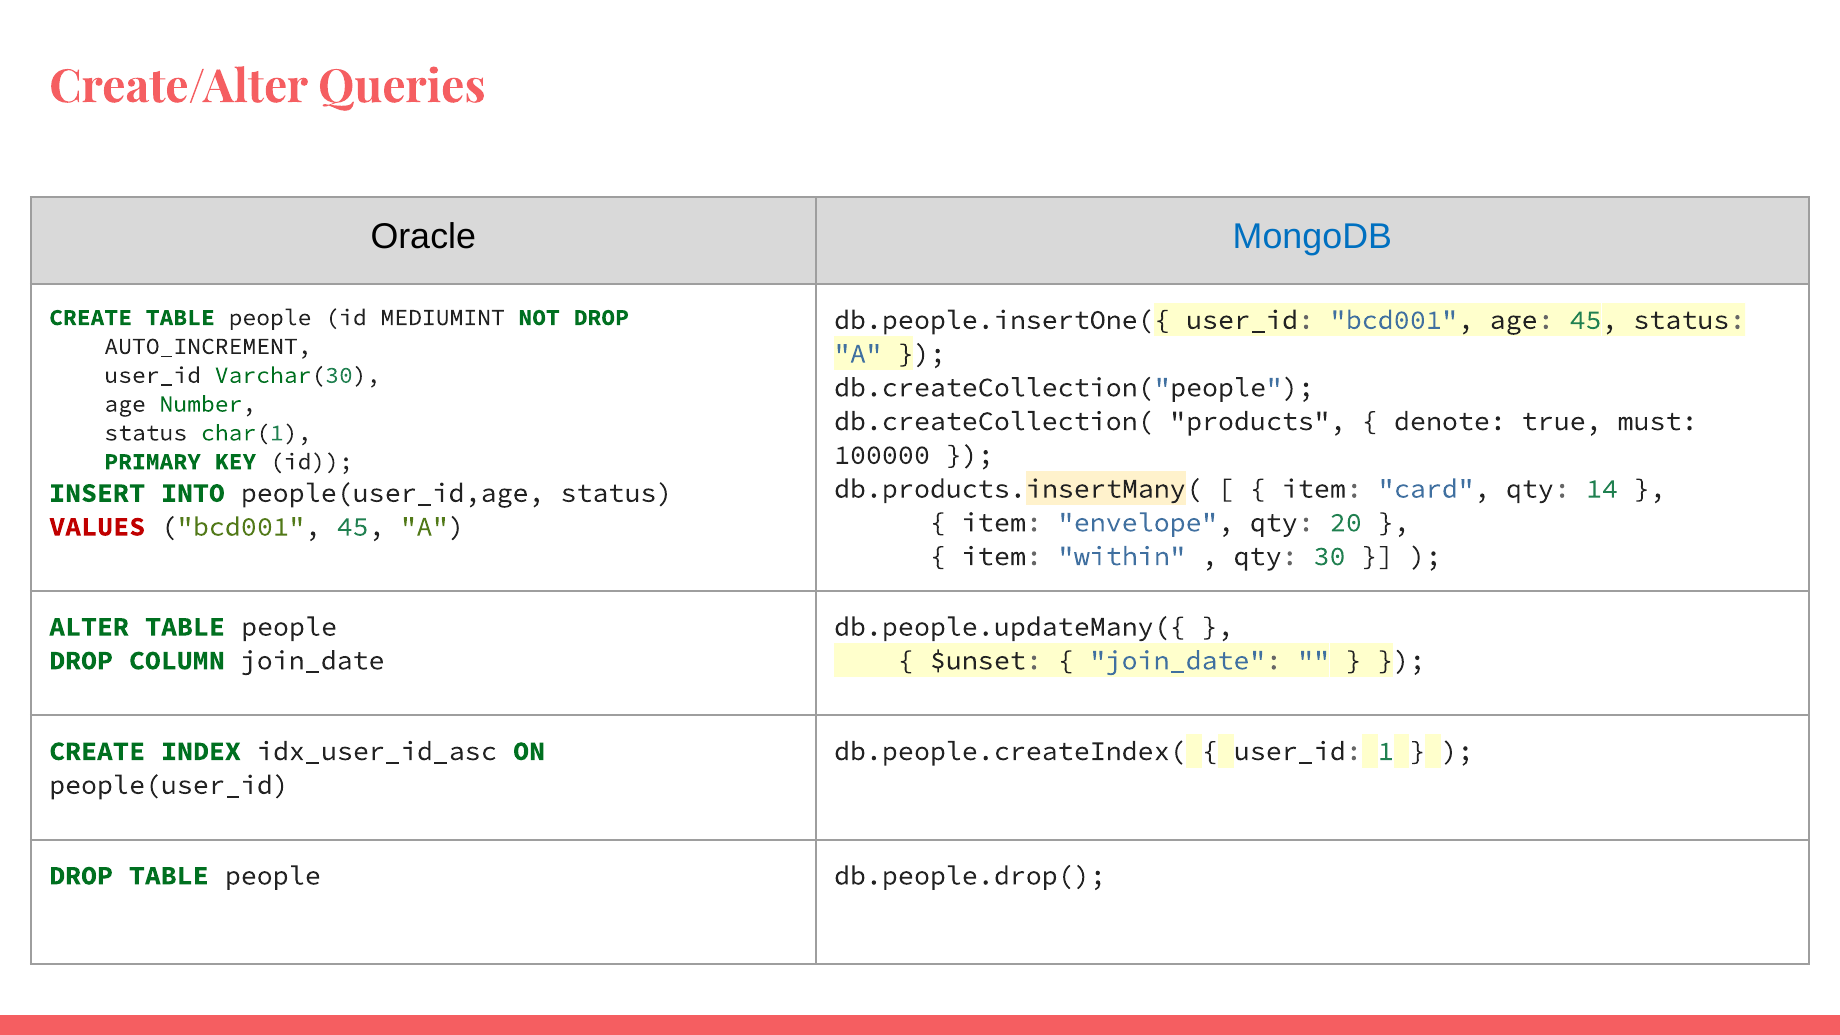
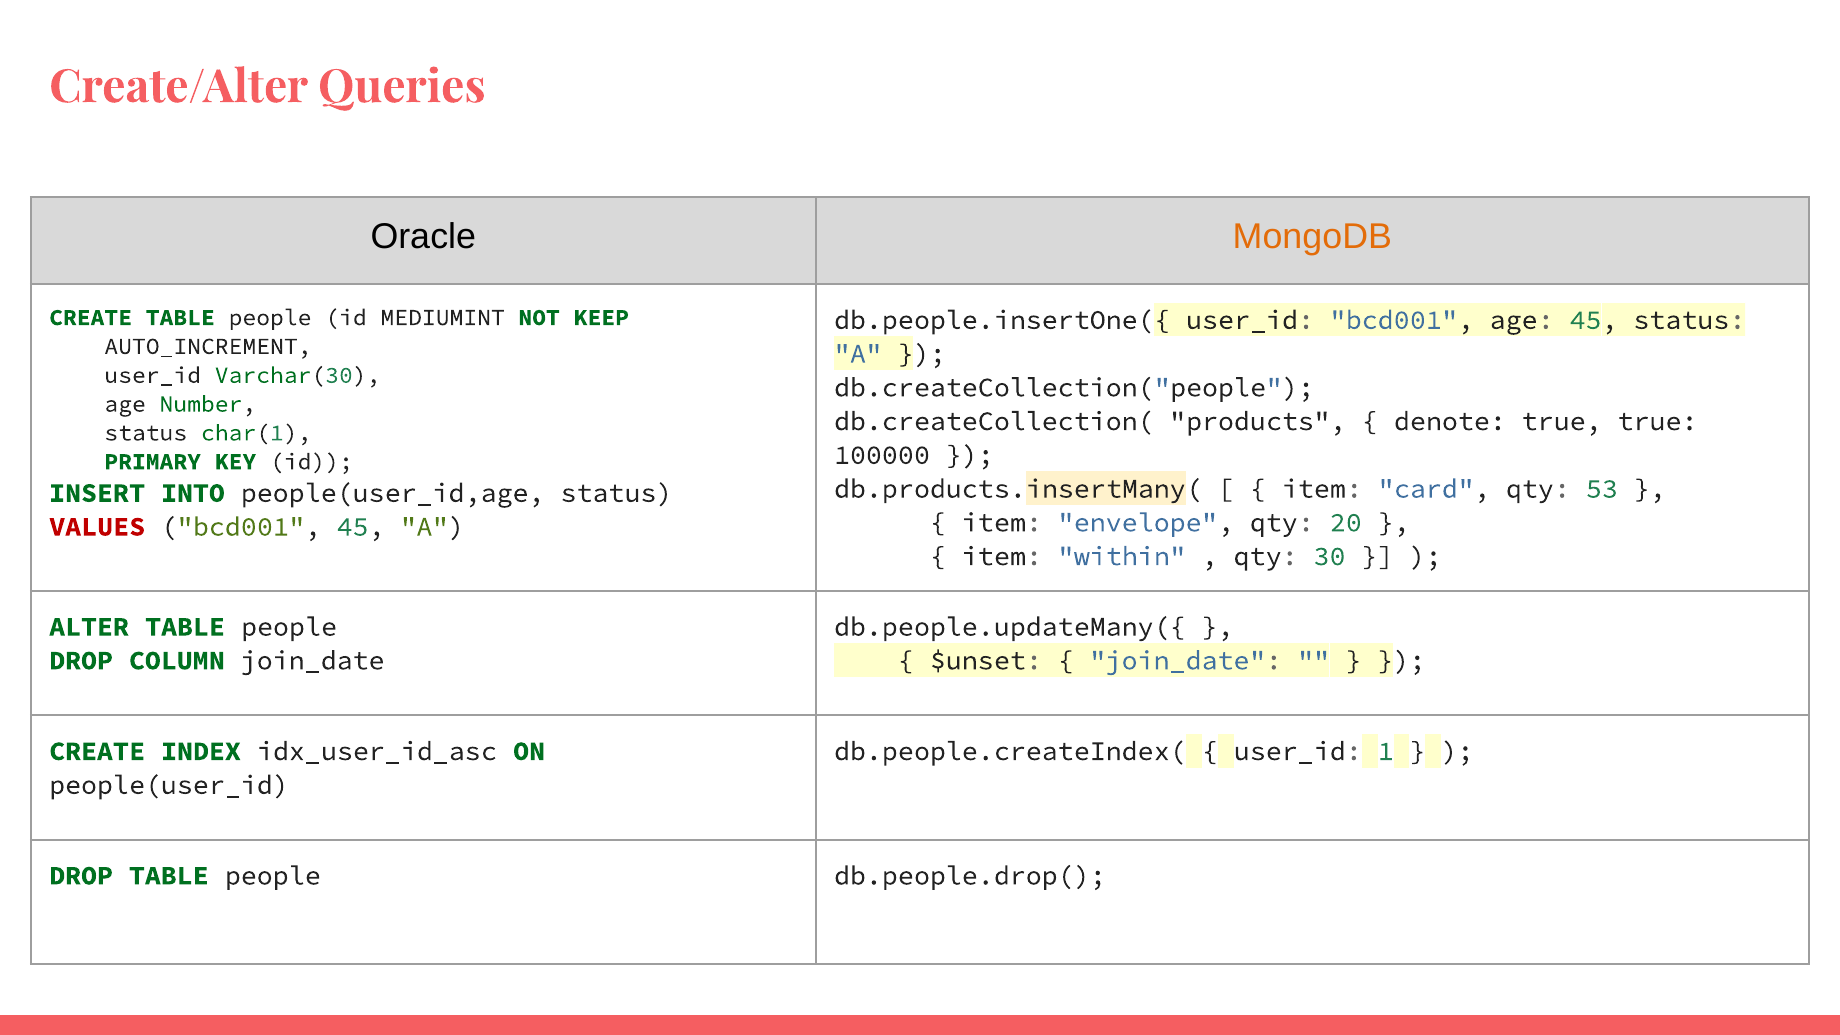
MongoDB colour: blue -> orange (1312, 236)
NOT DROP: DROP -> KEEP (601, 318)
true must: must -> true (1657, 421)
14: 14 -> 53 (1602, 489)
